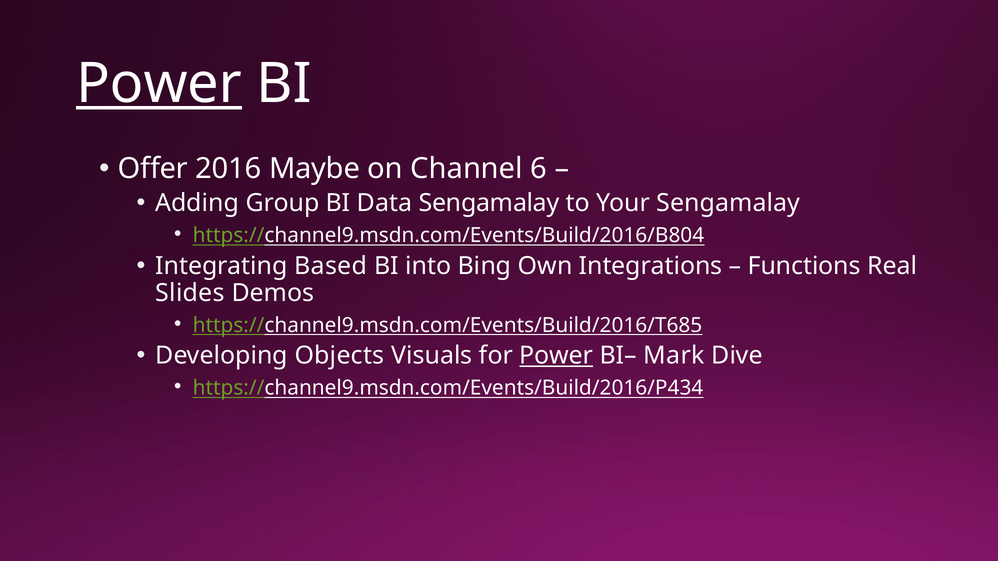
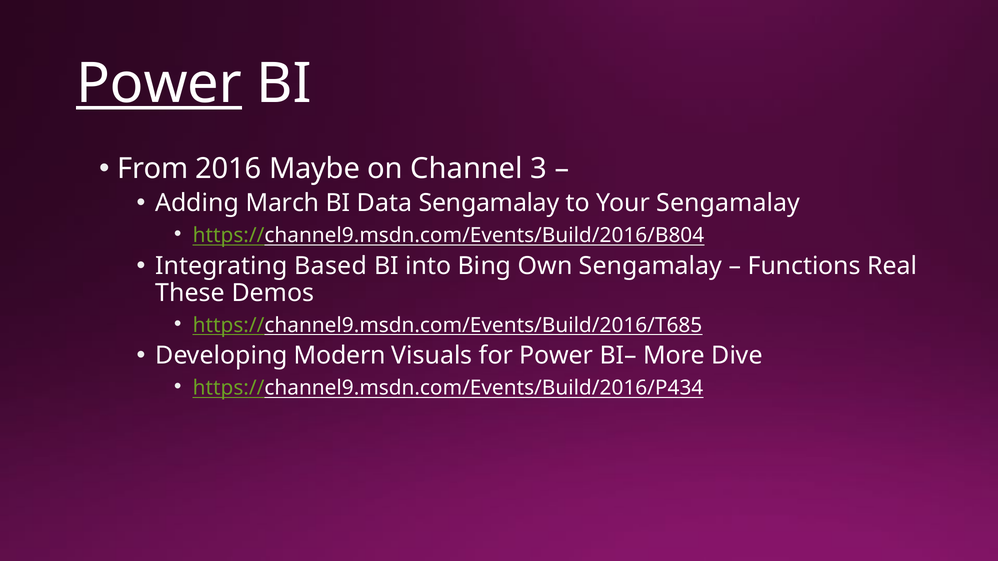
Offer: Offer -> From (153, 169)
6: 6 -> 3 (539, 169)
Group: Group -> March (282, 203)
Own Integrations: Integrations -> Sengamalay (651, 266)
Slides: Slides -> These (190, 293)
Objects: Objects -> Modern (340, 356)
Power underline: present -> none (556, 356)
Mark: Mark -> More (674, 356)
